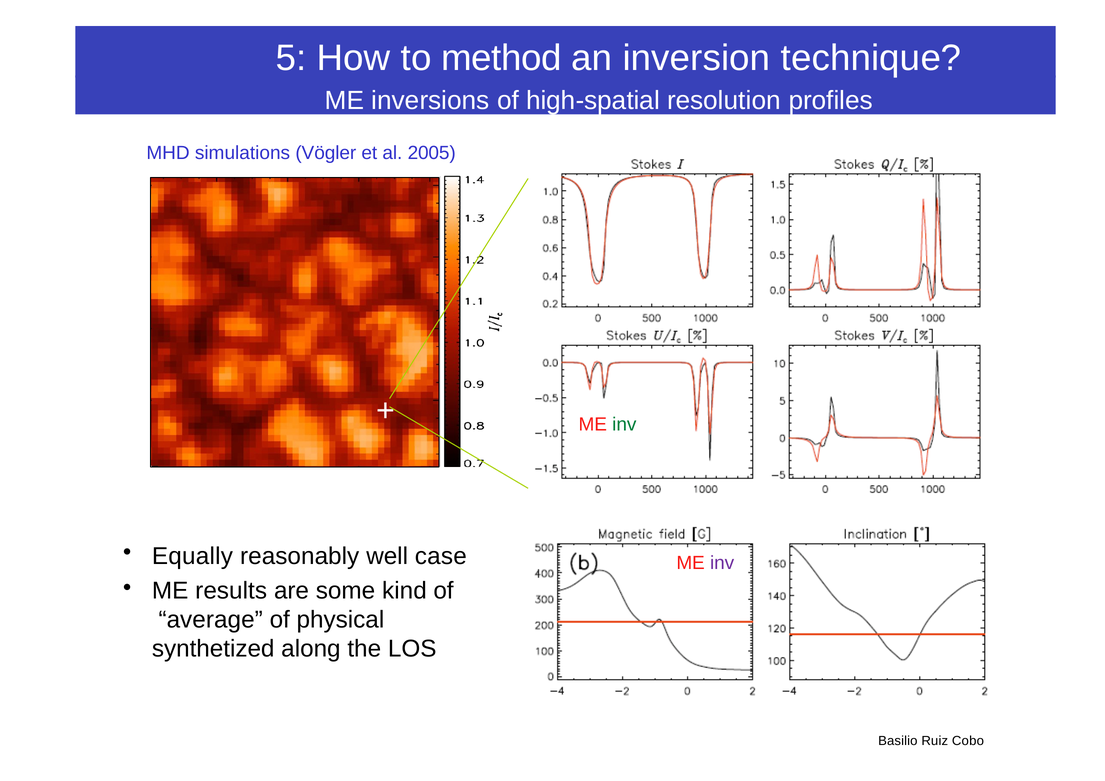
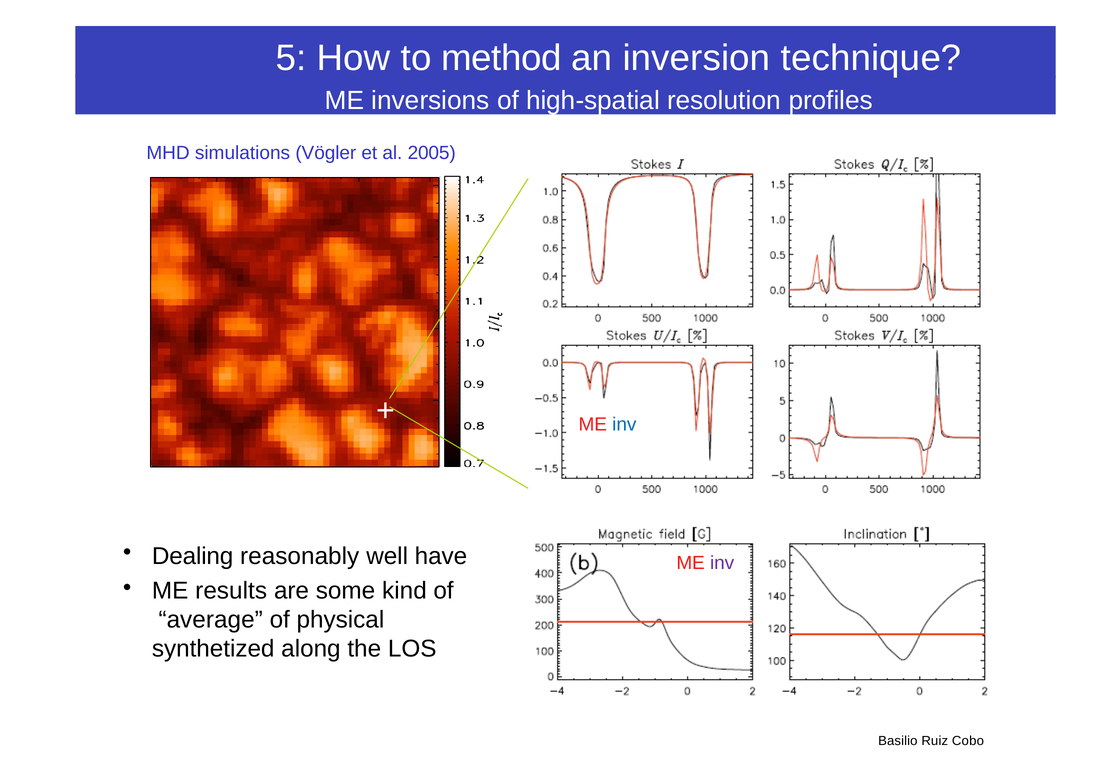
inv colour: green -> blue (624, 424)
Equally: Equally -> Dealing (193, 556)
case: case -> have (441, 556)
